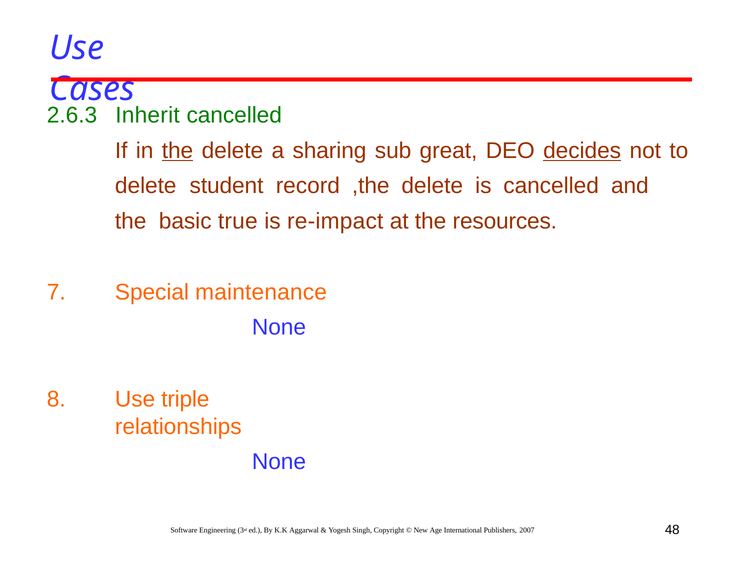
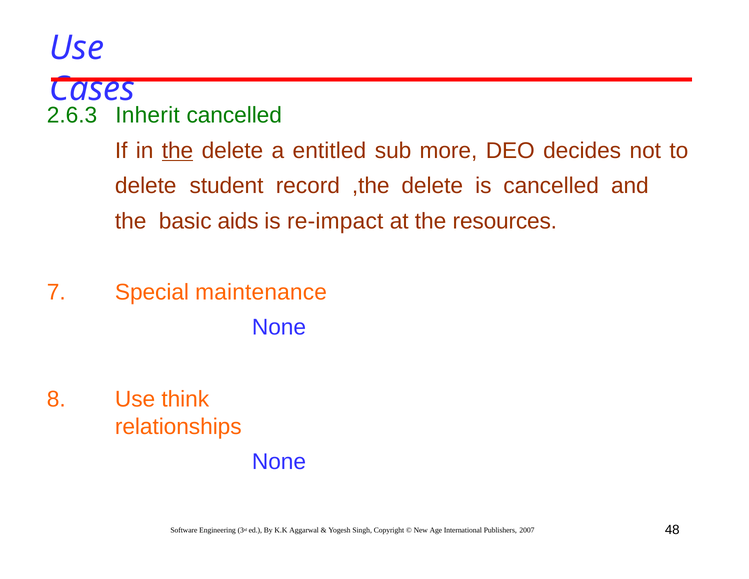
sharing: sharing -> entitled (329, 151)
great: great -> more (448, 151)
decides underline: present -> none (582, 151)
true: true -> aids (238, 221)
triple: triple -> think (185, 399)
